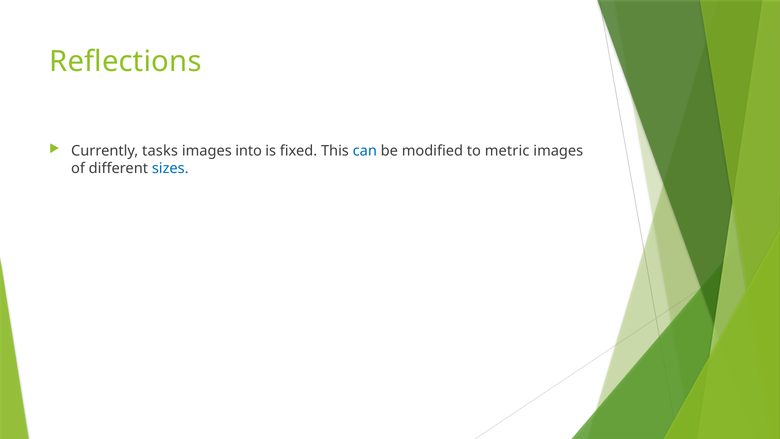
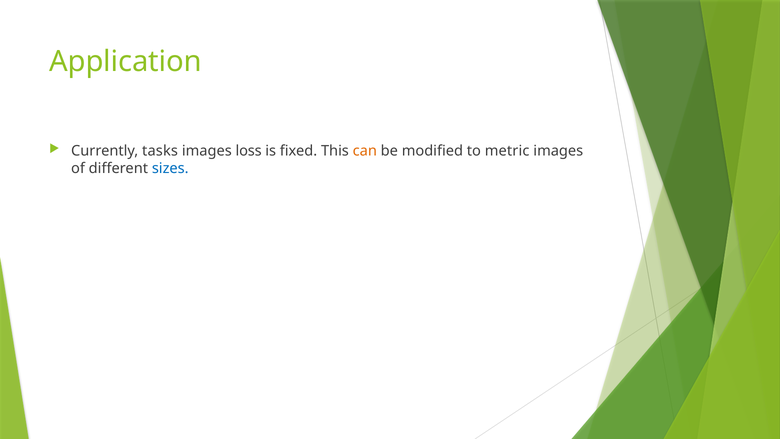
Reflections: Reflections -> Application (125, 62)
into: into -> loss (249, 151)
can colour: blue -> orange (365, 151)
